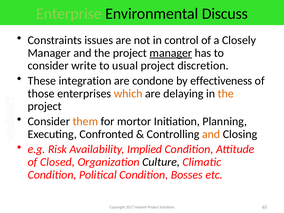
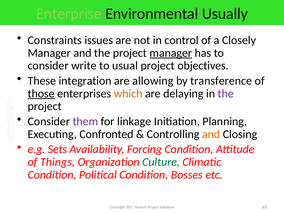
Discuss: Discuss -> Usually (225, 14)
discretion: discretion -> objectives (203, 66)
condone: condone -> allowing (153, 81)
effectiveness: effectiveness -> transference (221, 81)
those underline: none -> present (41, 94)
the colour: orange -> purple (226, 94)
them colour: orange -> purple (85, 121)
mortor: mortor -> linkage (134, 121)
Risk: Risk -> Sets (58, 149)
Implied: Implied -> Forcing (145, 149)
Closed: Closed -> Things (57, 162)
Culture colour: black -> green (161, 162)
